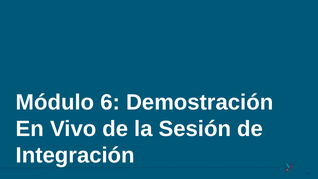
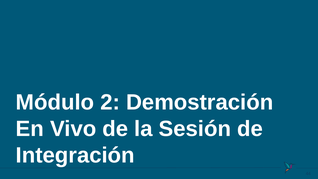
6: 6 -> 2 (110, 102)
